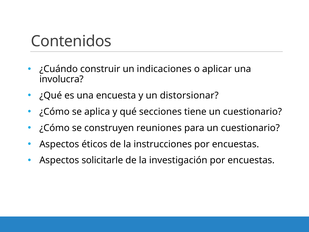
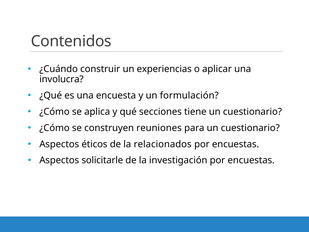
indicaciones: indicaciones -> experiencias (164, 69)
distorsionar: distorsionar -> formulación (189, 95)
instrucciones: instrucciones -> relacionados (163, 144)
